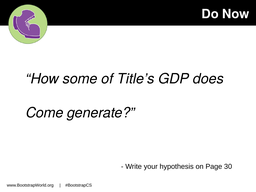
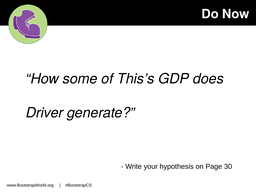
Title’s: Title’s -> This’s (136, 79)
Come: Come -> Driver (45, 113)
